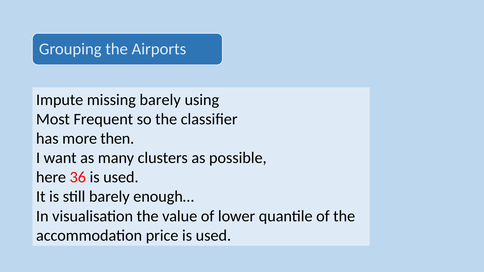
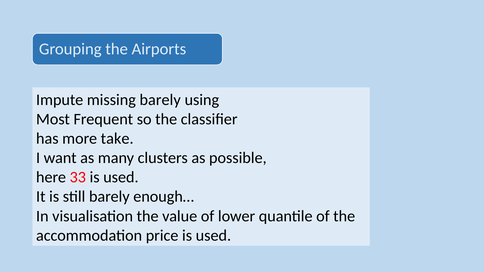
then: then -> take (117, 139)
36: 36 -> 33 (78, 177)
